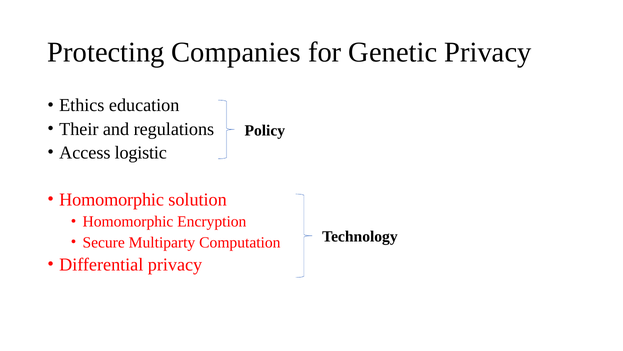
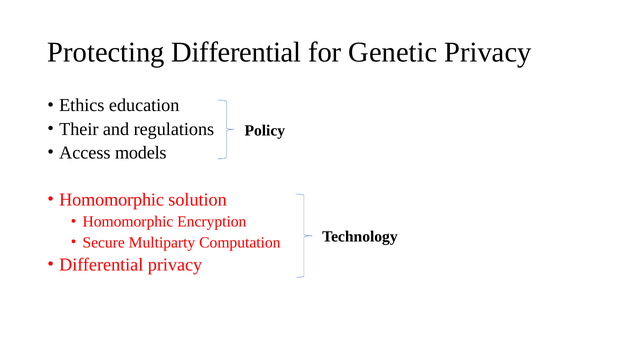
Protecting Companies: Companies -> Differential (236, 52)
logistic: logistic -> models (141, 152)
